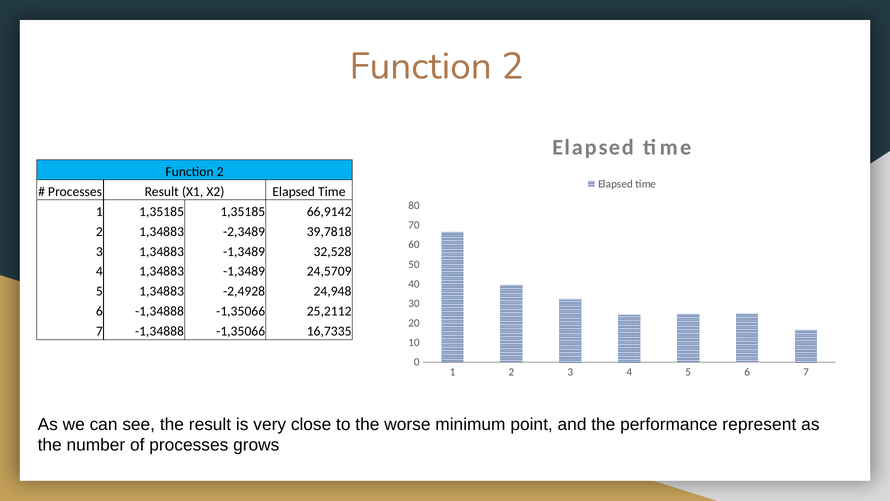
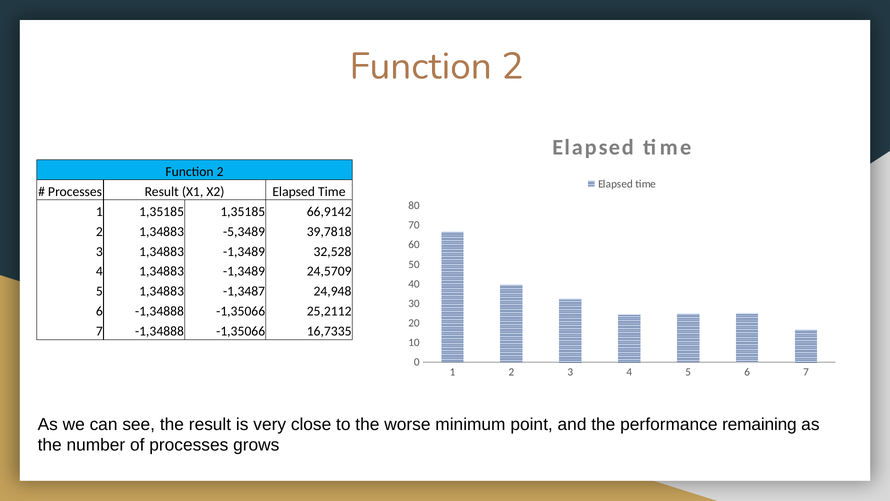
-2,3489: -2,3489 -> -5,3489 (244, 231)
-2,4928: -2,4928 -> -1,3487 (244, 291)
represent: represent -> remaining (759, 424)
